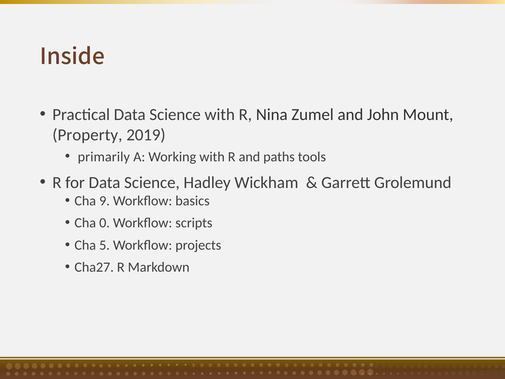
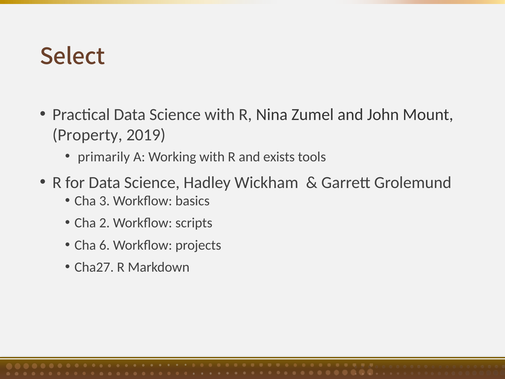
Inside: Inside -> Select (72, 57)
paths: paths -> exists (279, 157)
9: 9 -> 3 (105, 201)
0: 0 -> 2 (105, 223)
5: 5 -> 6 (105, 245)
